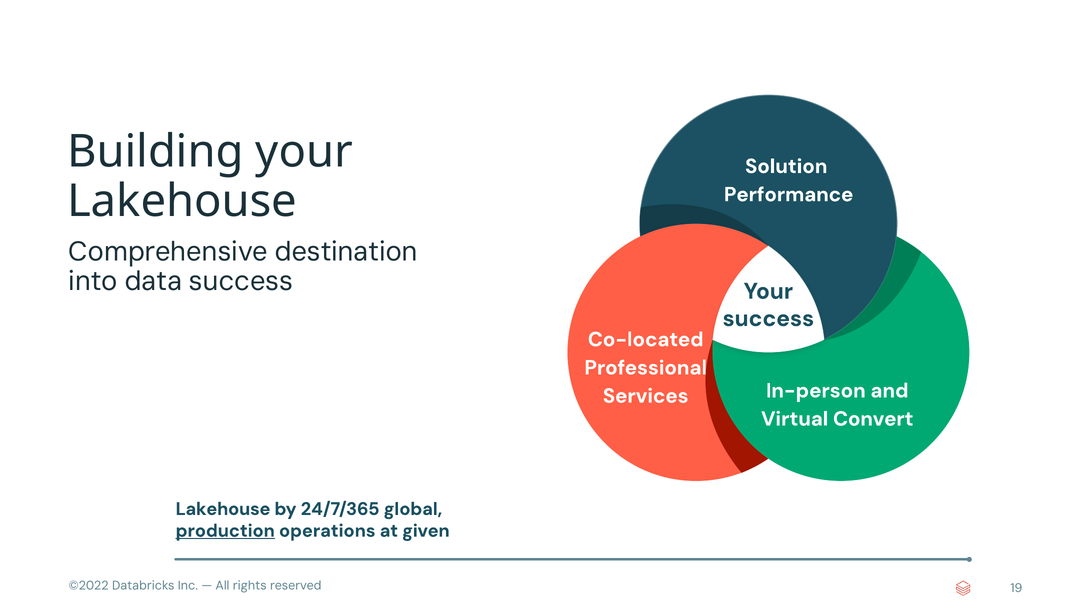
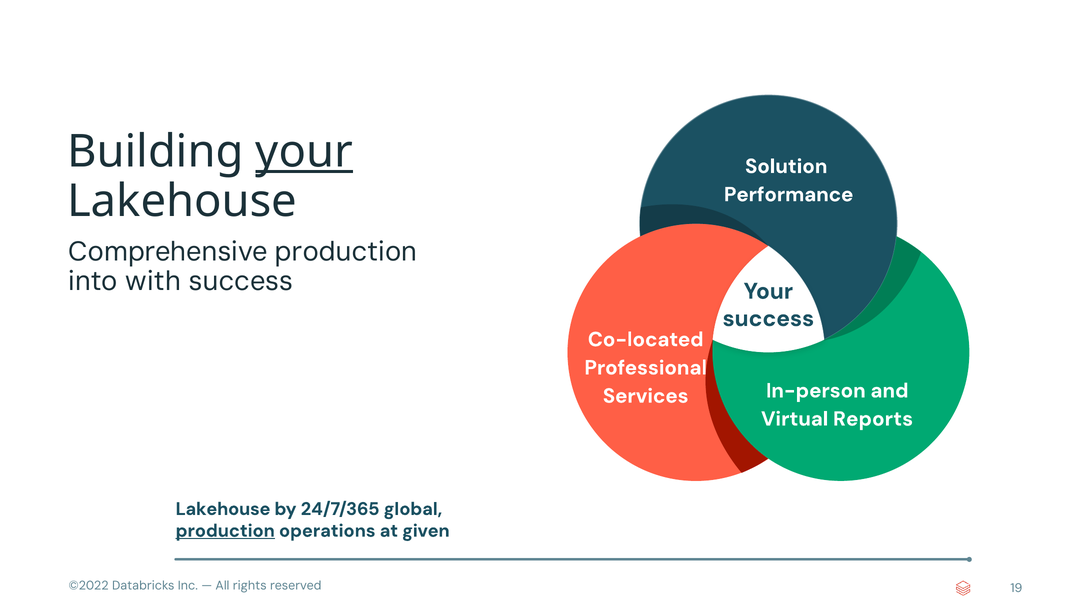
your underline: none -> present (304, 152)
Comprehensive destination: destination -> production (346, 252)
data: data -> with (153, 281)
Convert: Convert -> Reports (873, 419)
